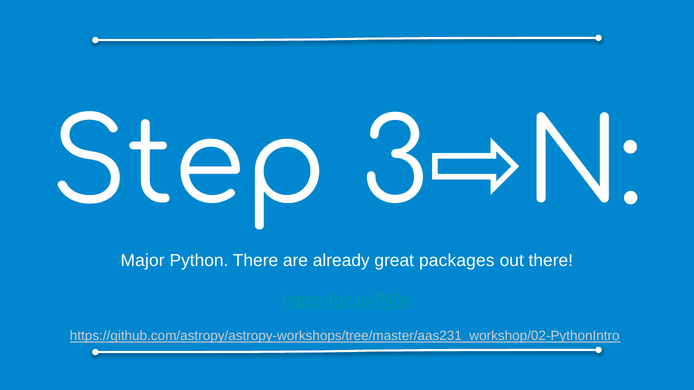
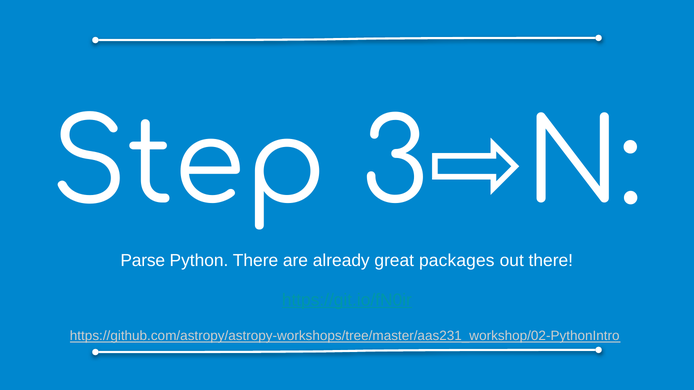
Major: Major -> Parse (143, 261)
